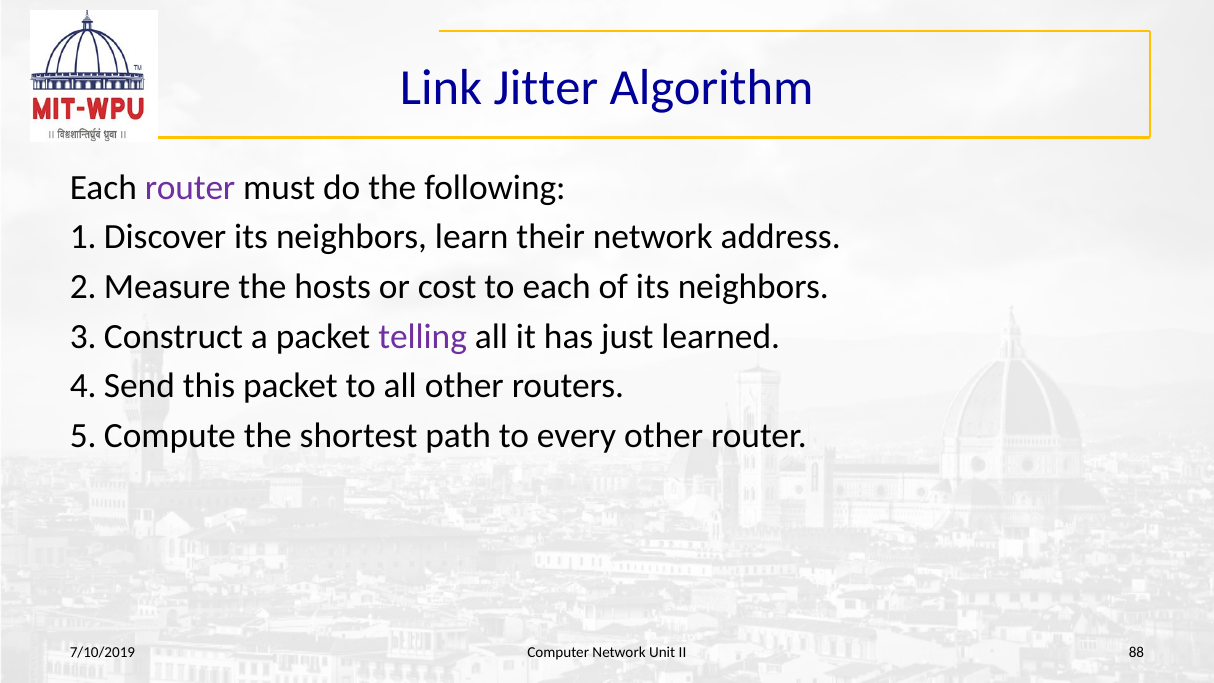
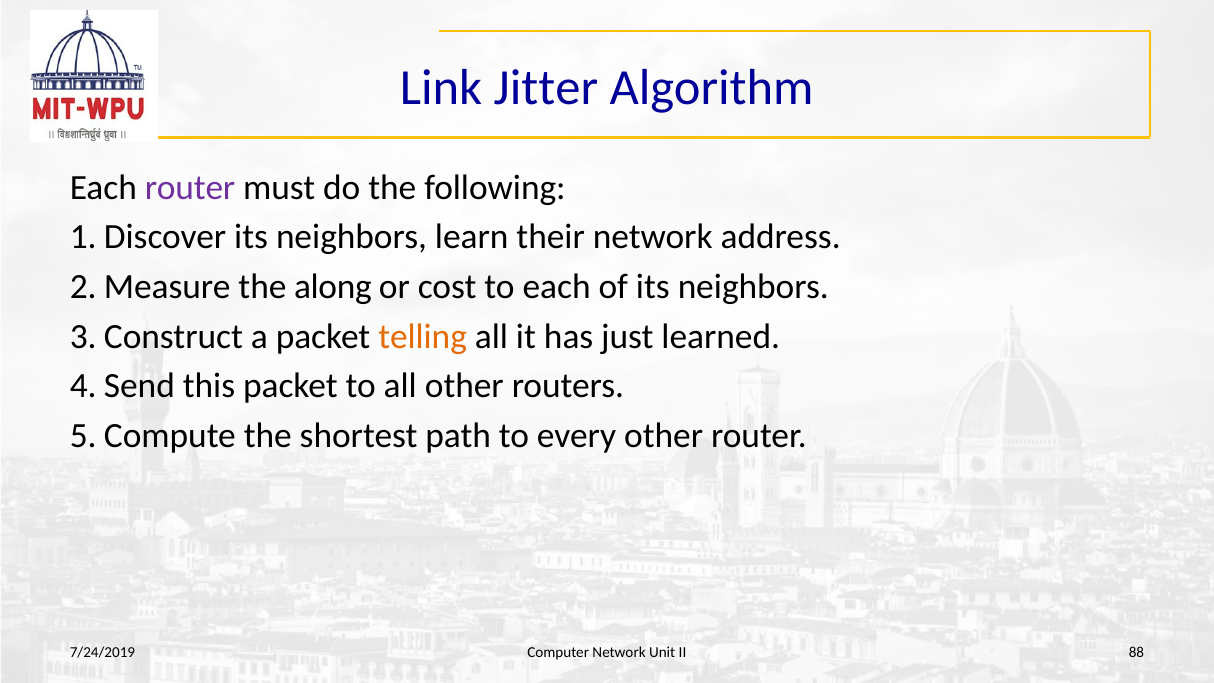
hosts: hosts -> along (333, 287)
telling colour: purple -> orange (423, 336)
7/10/2019: 7/10/2019 -> 7/24/2019 (102, 652)
